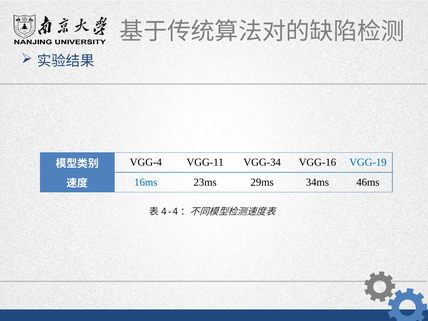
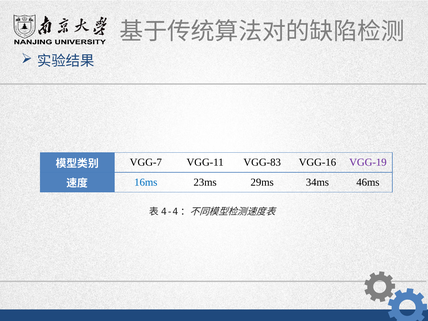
VGG-4: VGG-4 -> VGG-7 (146, 162)
VGG-34: VGG-34 -> VGG-83 (262, 162)
VGG-19 colour: blue -> purple (368, 162)
